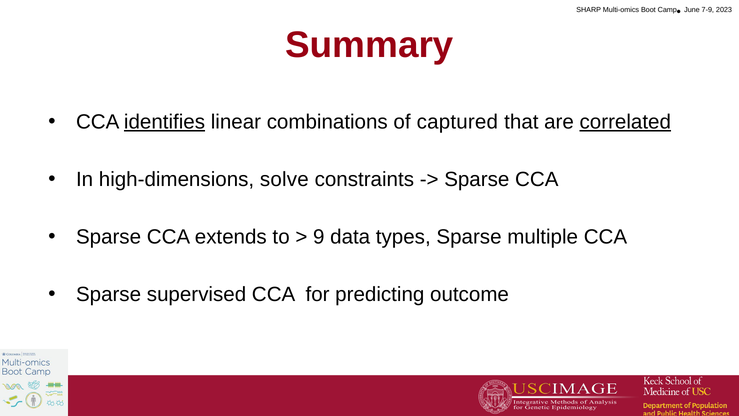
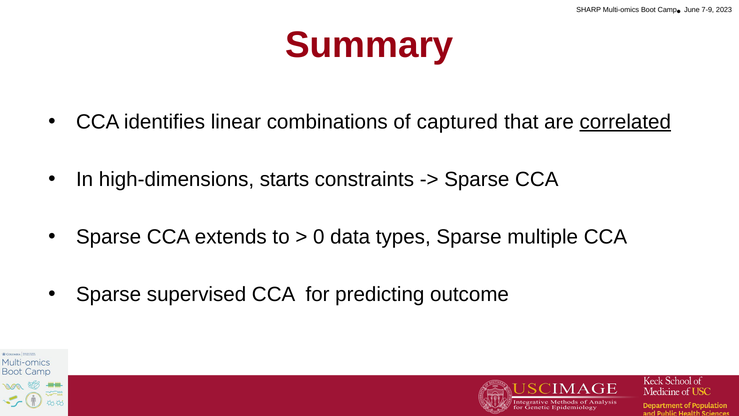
identifies underline: present -> none (165, 122)
solve: solve -> starts (285, 179)
9: 9 -> 0 (319, 237)
